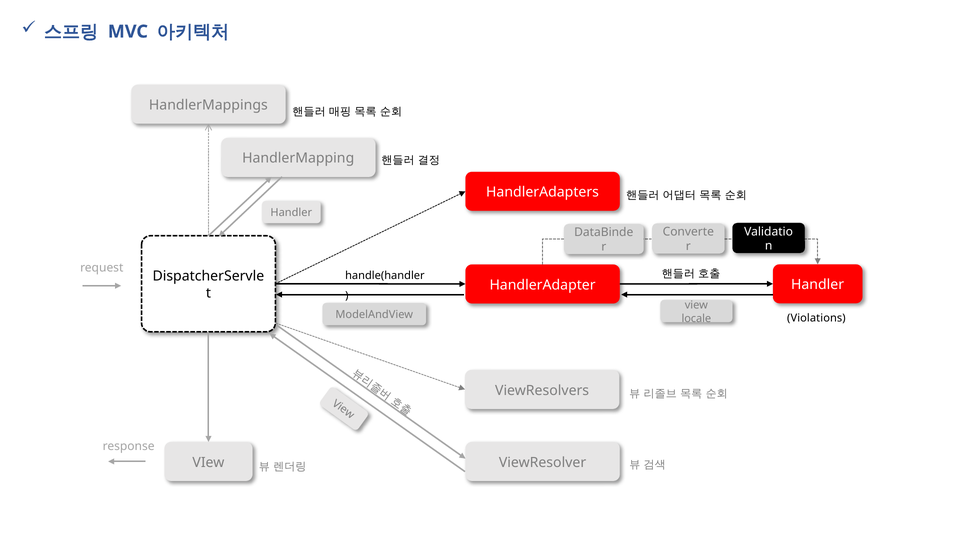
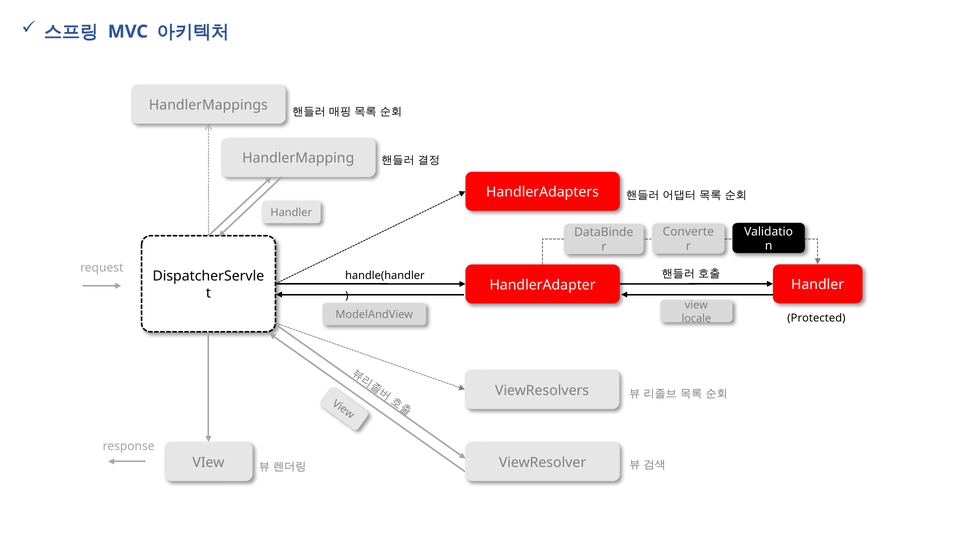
Violations: Violations -> Protected (816, 318)
